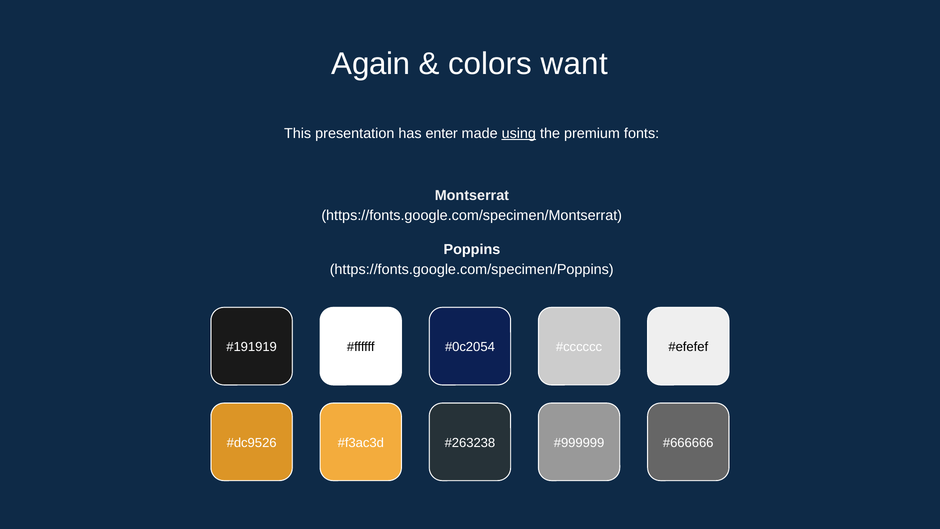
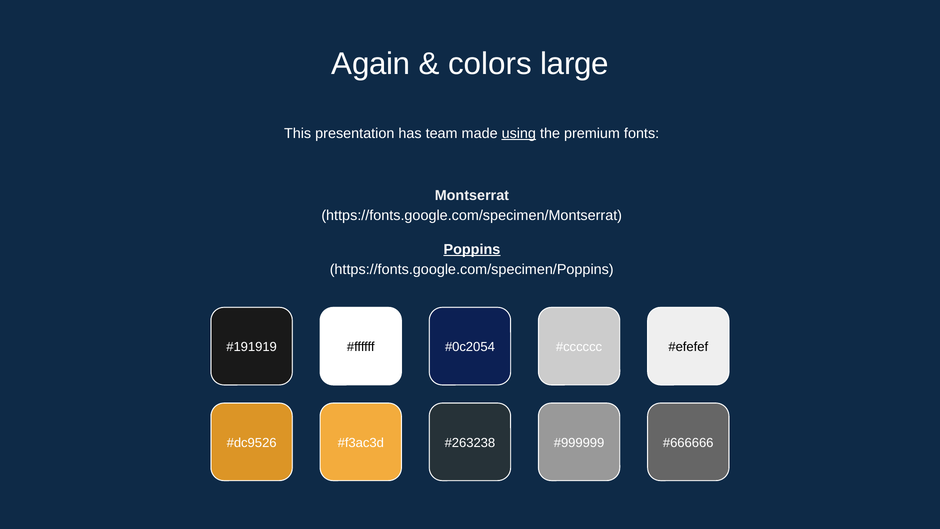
want: want -> large (574, 64)
enter: enter -> team (442, 133)
Poppins underline: none -> present (472, 249)
